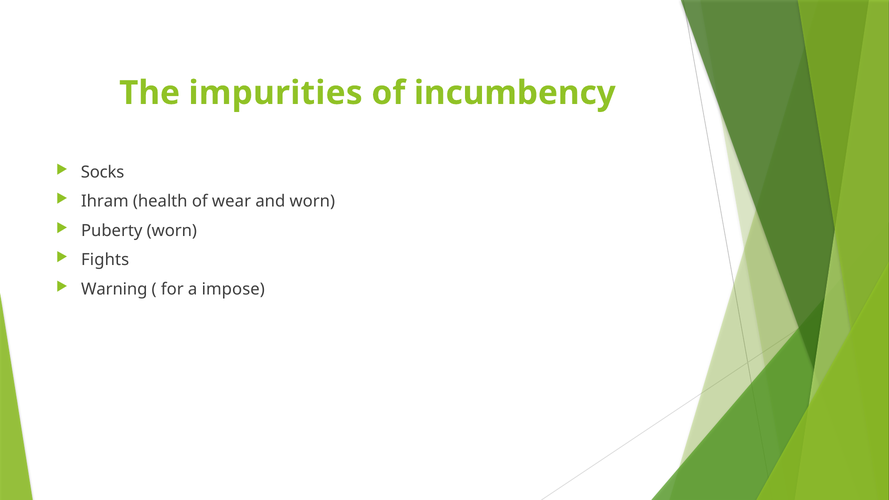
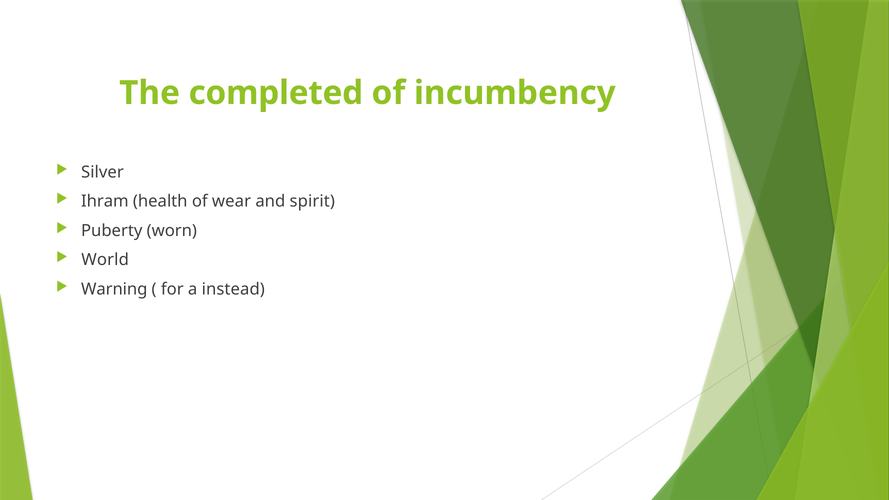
impurities: impurities -> completed (276, 93)
Socks: Socks -> Silver (102, 172)
and worn: worn -> spirit (312, 201)
Fights: Fights -> World (105, 260)
impose: impose -> instead (233, 289)
